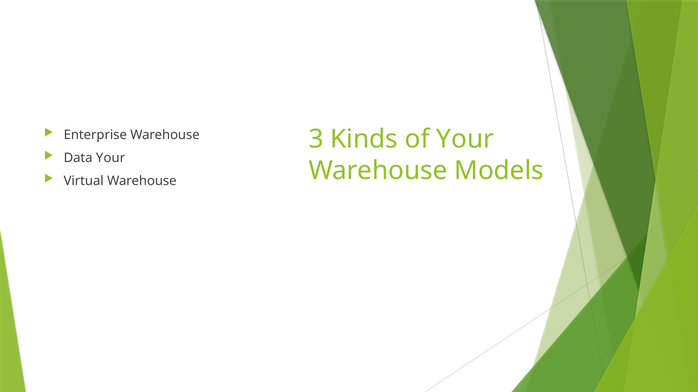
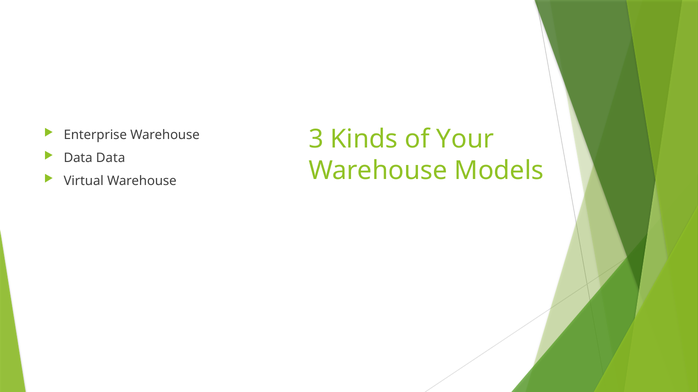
Data Your: Your -> Data (111, 158)
